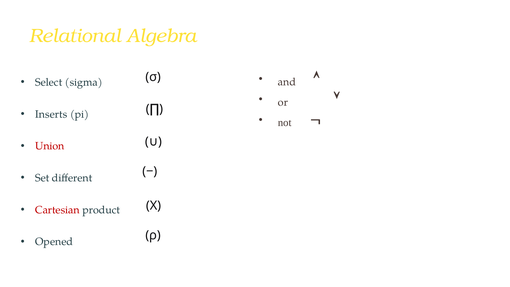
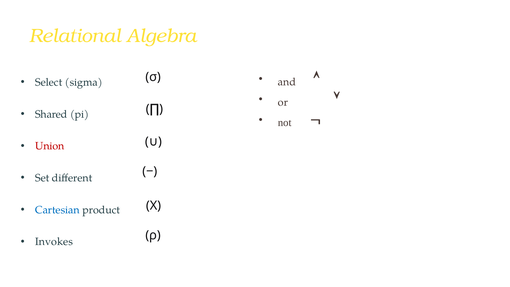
Inserts: Inserts -> Shared (51, 114)
Cartesian colour: red -> blue (57, 210)
Opened: Opened -> Invokes (54, 242)
